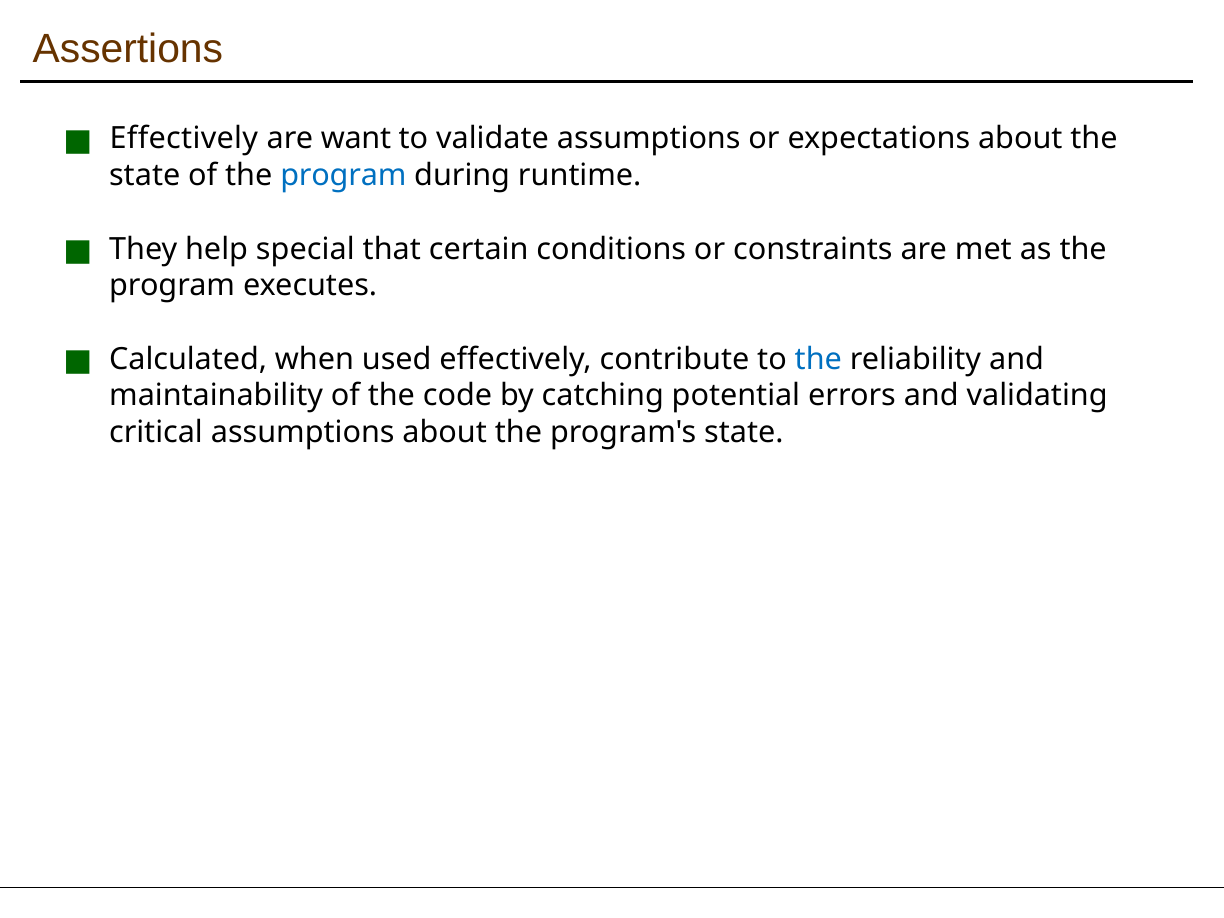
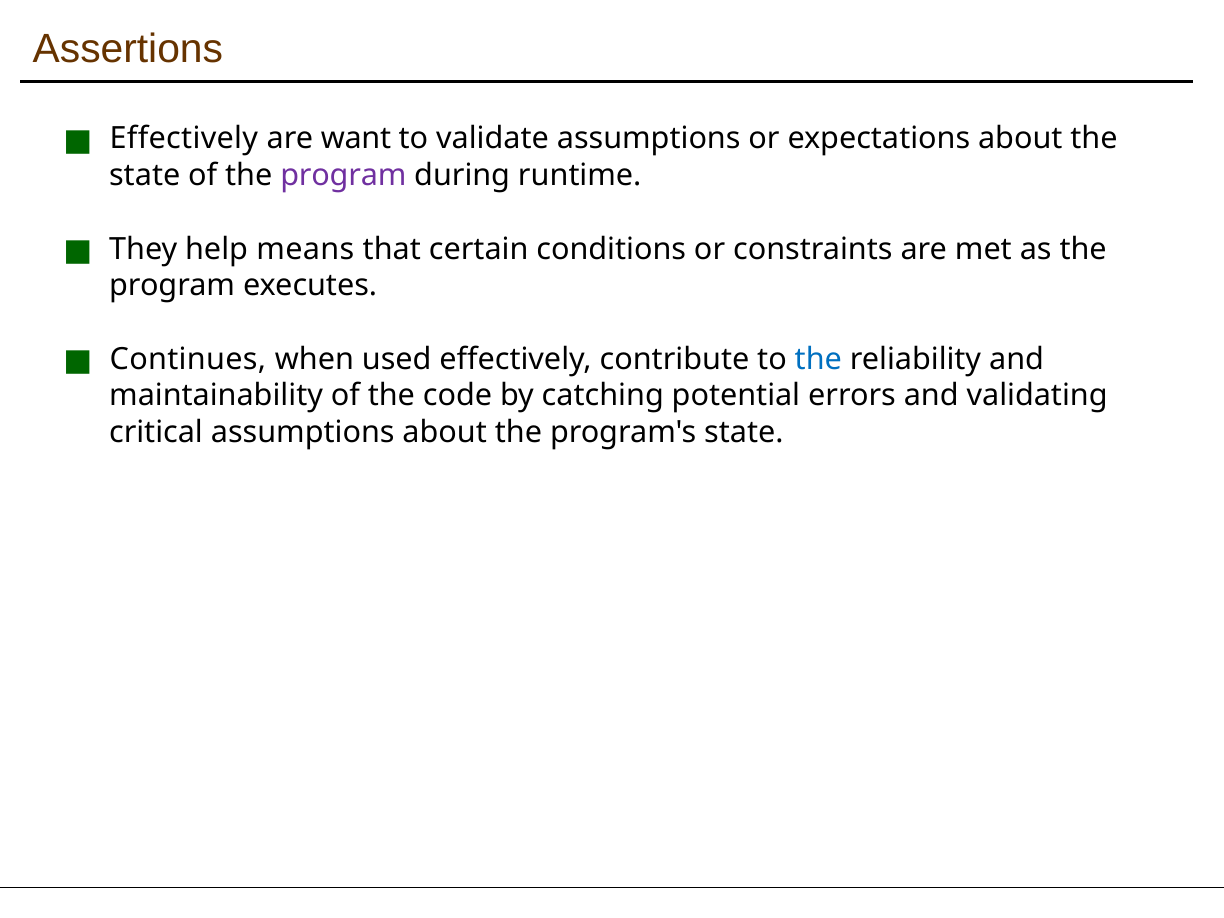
program colour: blue -> purple (343, 176)
special: special -> means (305, 249)
Calculated: Calculated -> Continues (188, 359)
